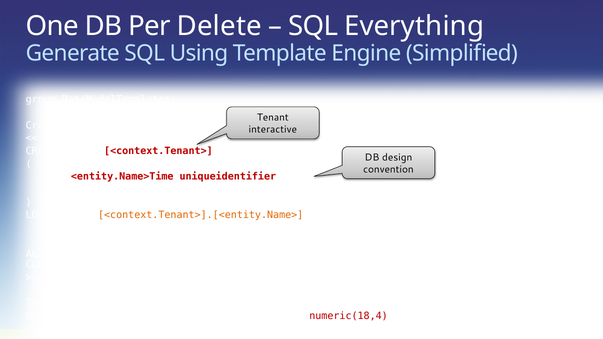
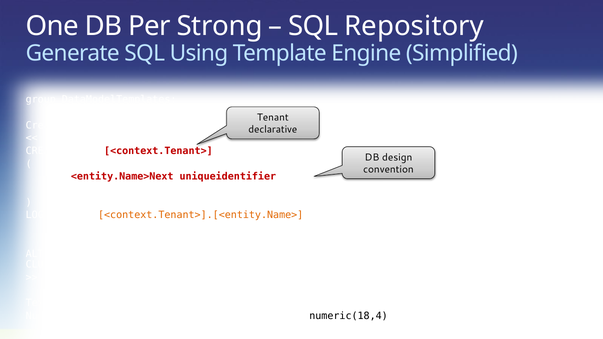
Delete: Delete -> Strong (220, 26)
Everything: Everything -> Repository (414, 26)
interactive: interactive -> declarative (273, 130)
<entity.Name>Time: <entity.Name>Time -> <entity.Name>Next (122, 177)
numeric(18,4 colour: red -> black (349, 316)
